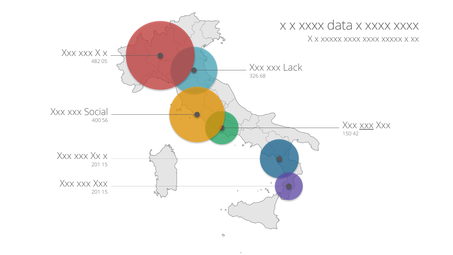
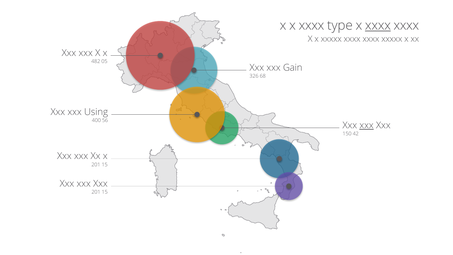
data: data -> type (340, 25)
xxxx underline: none -> present (378, 25)
Lack: Lack -> Gain (293, 68)
Social: Social -> Using (96, 112)
